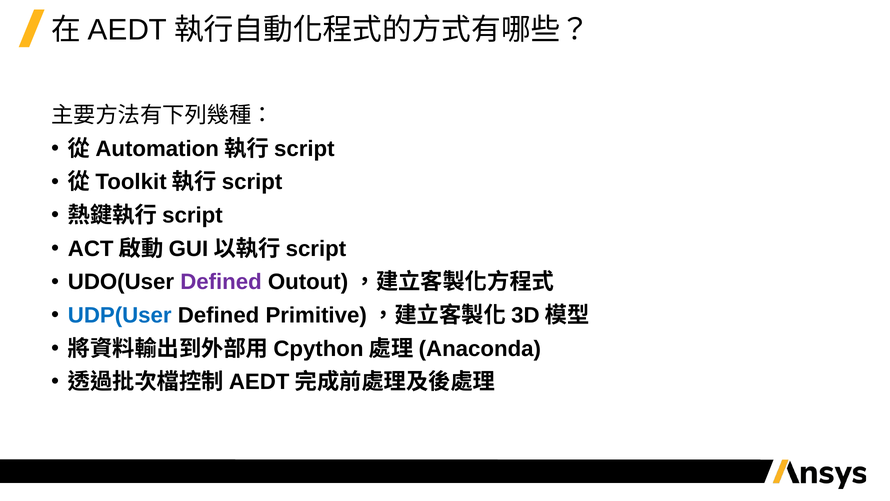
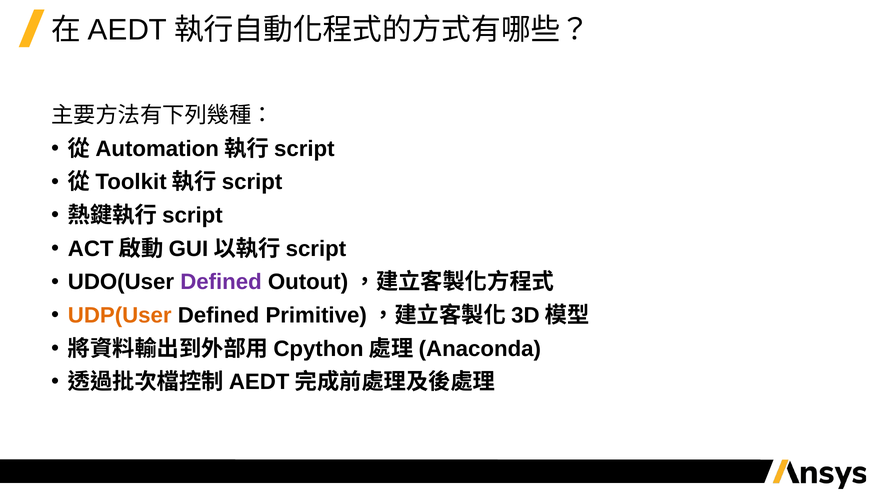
UDP(User colour: blue -> orange (120, 315)
